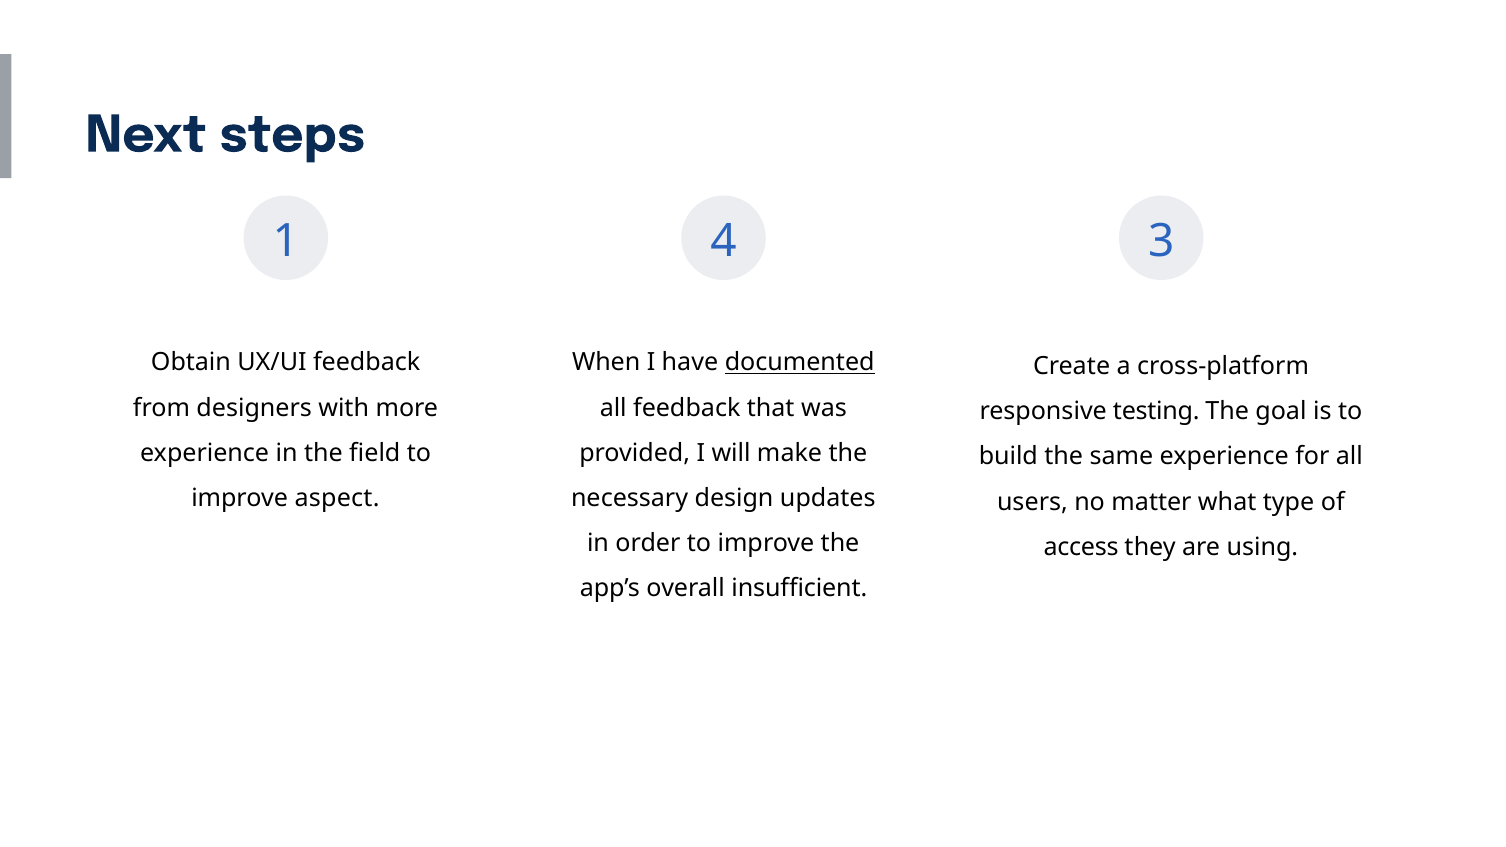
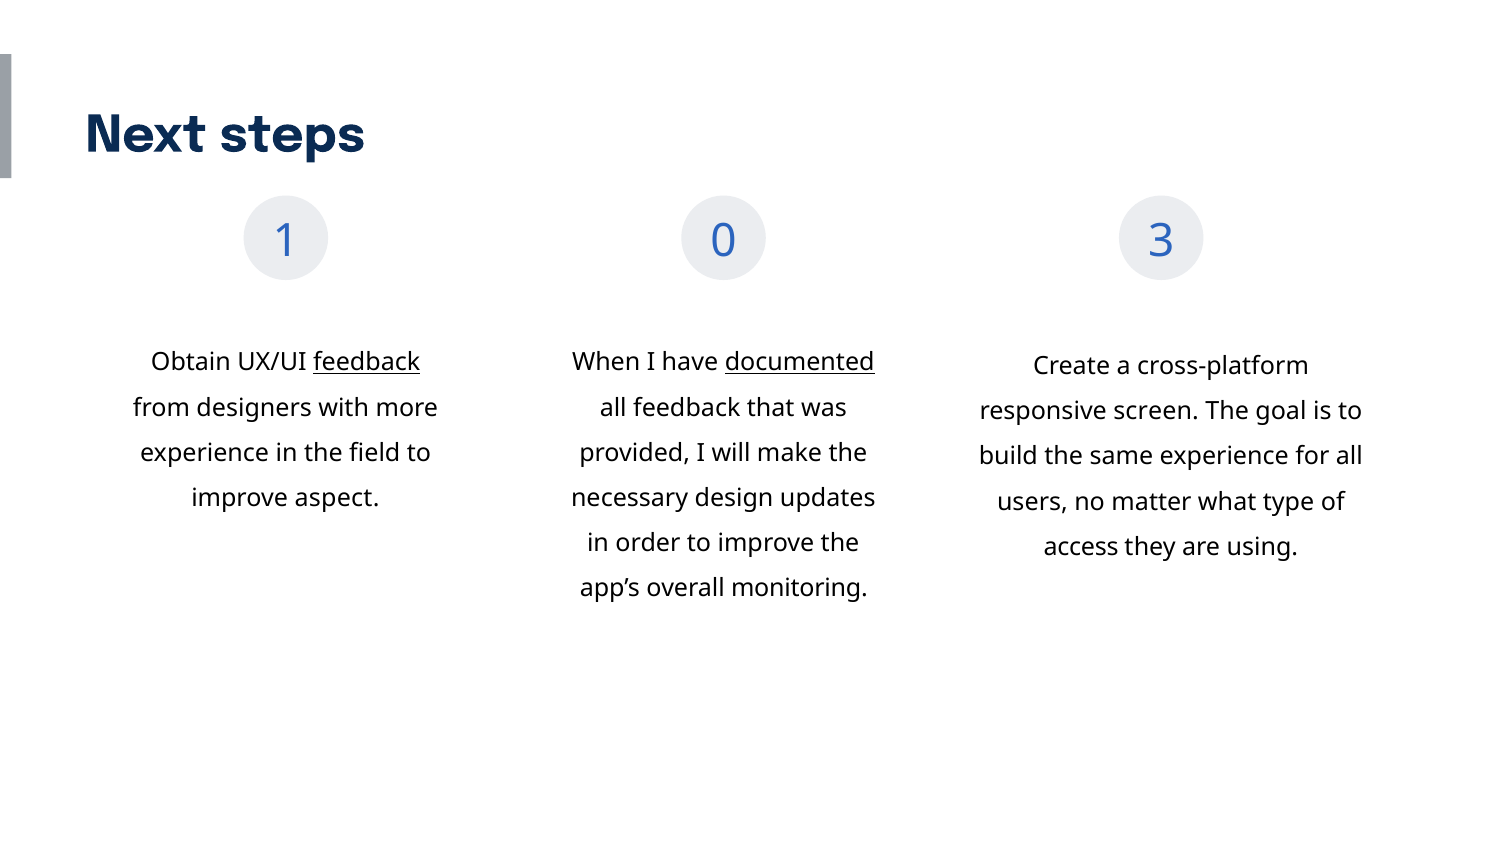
4: 4 -> 0 (724, 241)
feedback underline: none -> present (367, 363)
testing: testing -> screen (1156, 412)
insufficient: insufficient -> monitoring (799, 589)
